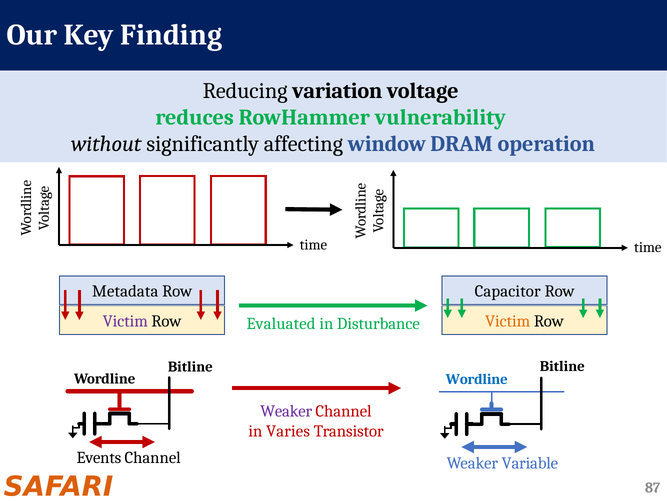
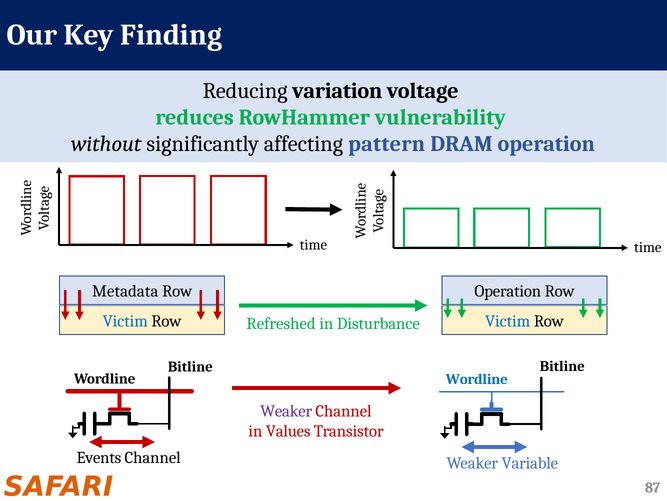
window: window -> pattern (387, 144)
Capacitor: Capacitor -> Operation (508, 291)
Victim colour: purple -> blue (125, 321)
Victim colour: orange -> blue (508, 321)
Evaluated: Evaluated -> Refreshed (281, 323)
Varies: Varies -> Values (288, 431)
